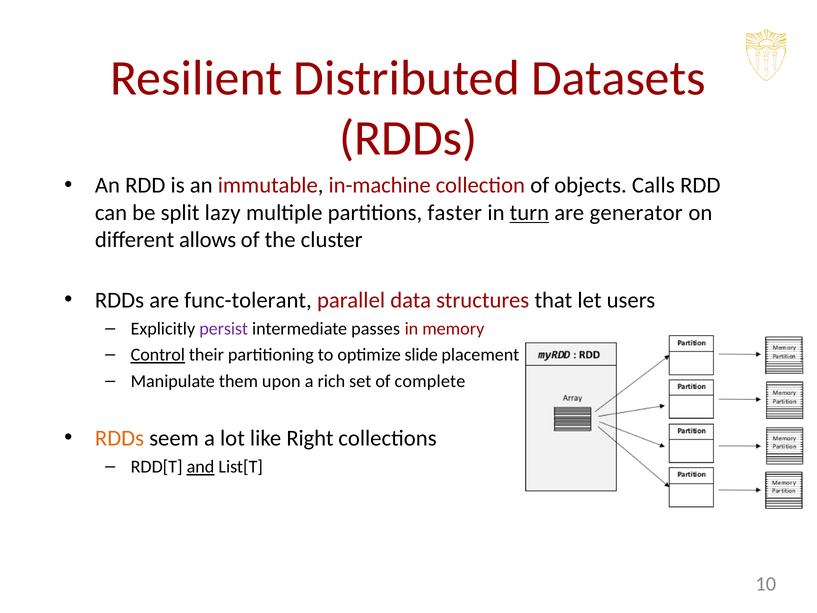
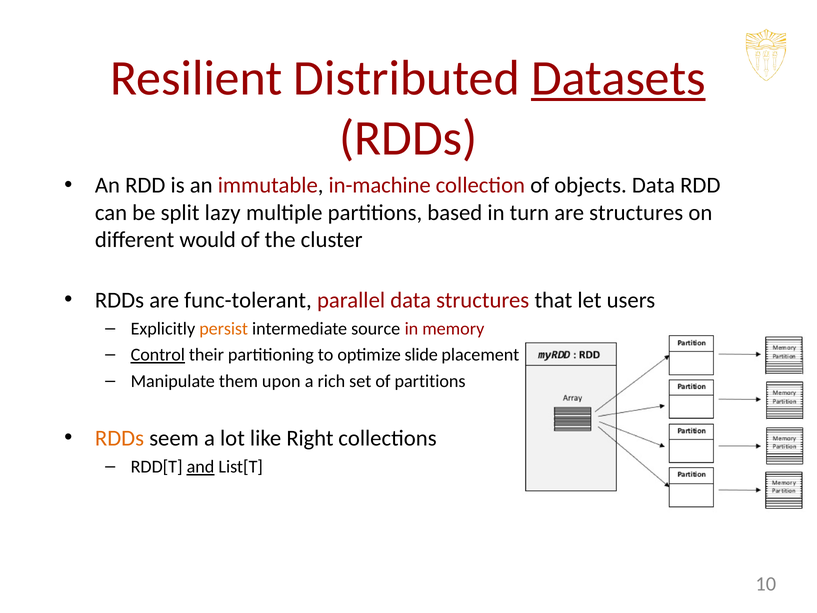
Datasets underline: none -> present (618, 78)
objects Calls: Calls -> Data (653, 185)
faster: faster -> based (455, 213)
turn underline: present -> none (529, 213)
are generator: generator -> structures (636, 213)
allows: allows -> would (208, 240)
persist colour: purple -> orange (224, 329)
passes: passes -> source (376, 329)
of complete: complete -> partitions (430, 381)
